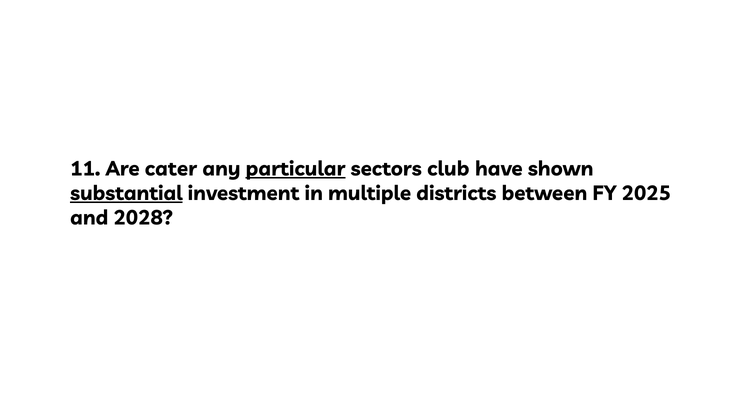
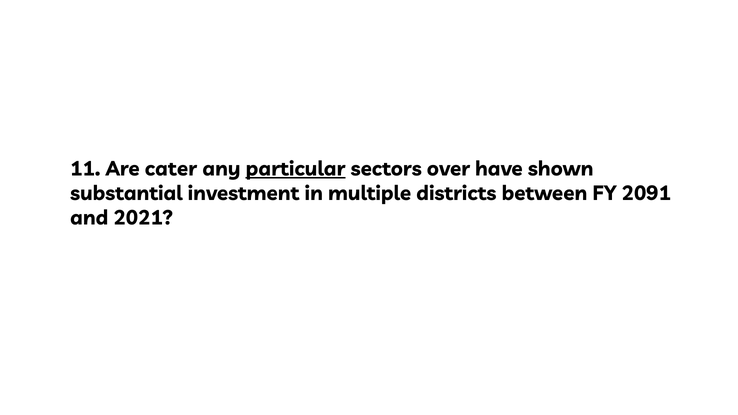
club: club -> over (448, 169)
substantial underline: present -> none (126, 194)
2025: 2025 -> 2091 (646, 194)
2028: 2028 -> 2021 (143, 218)
